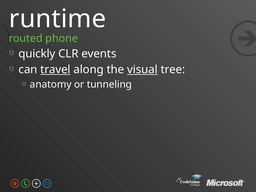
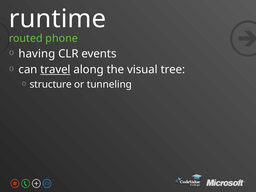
quickly: quickly -> having (37, 54)
visual underline: present -> none (142, 70)
anatomy: anatomy -> structure (51, 84)
